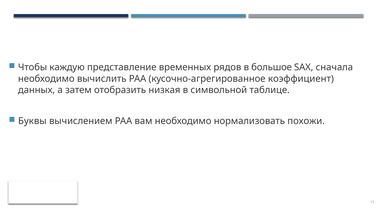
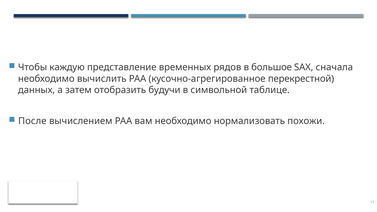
коэффициент: коэффициент -> перекрестной (301, 79)
низкая: низкая -> будучи (164, 90)
Буквы: Буквы -> После (32, 121)
